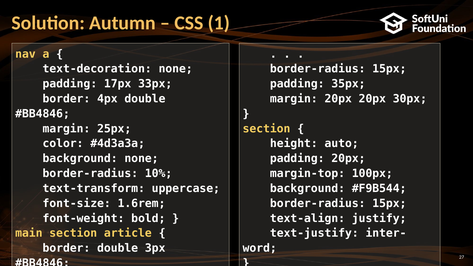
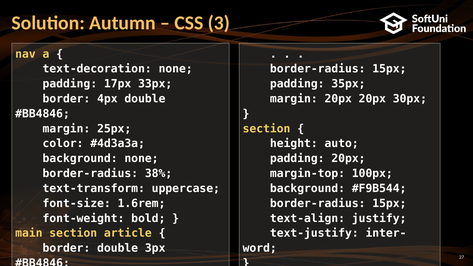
1: 1 -> 3 (219, 23)
10%: 10% -> 38% (159, 174)
